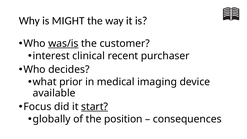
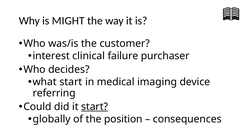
was/is underline: present -> none (63, 43)
recent: recent -> failure (123, 56)
what prior: prior -> start (71, 82)
available: available -> referring (54, 93)
Focus: Focus -> Could (37, 107)
